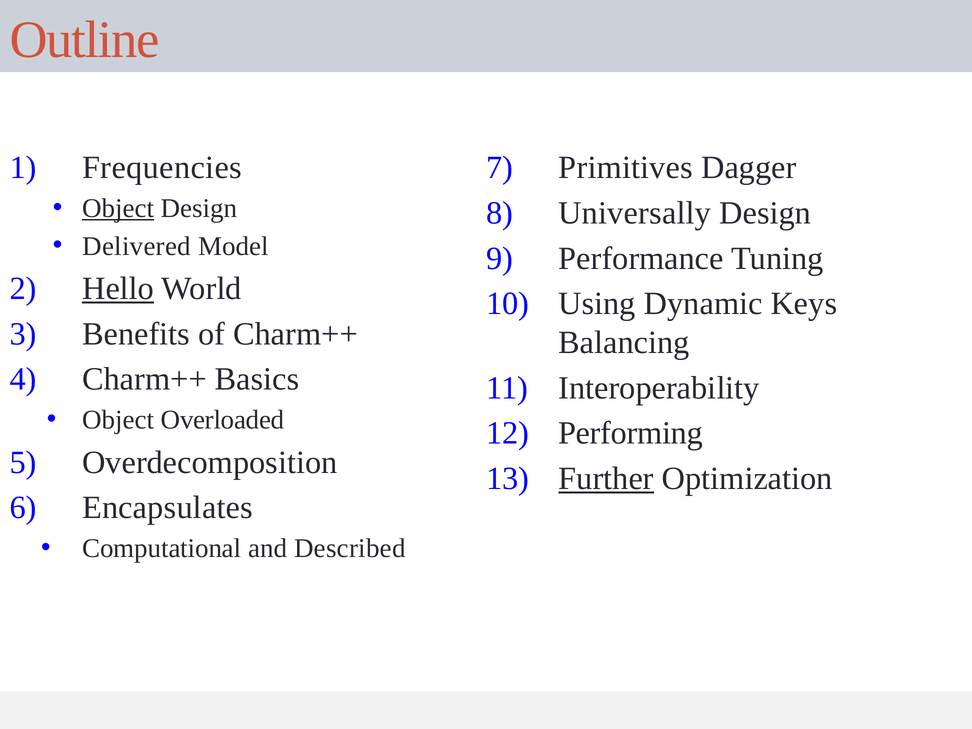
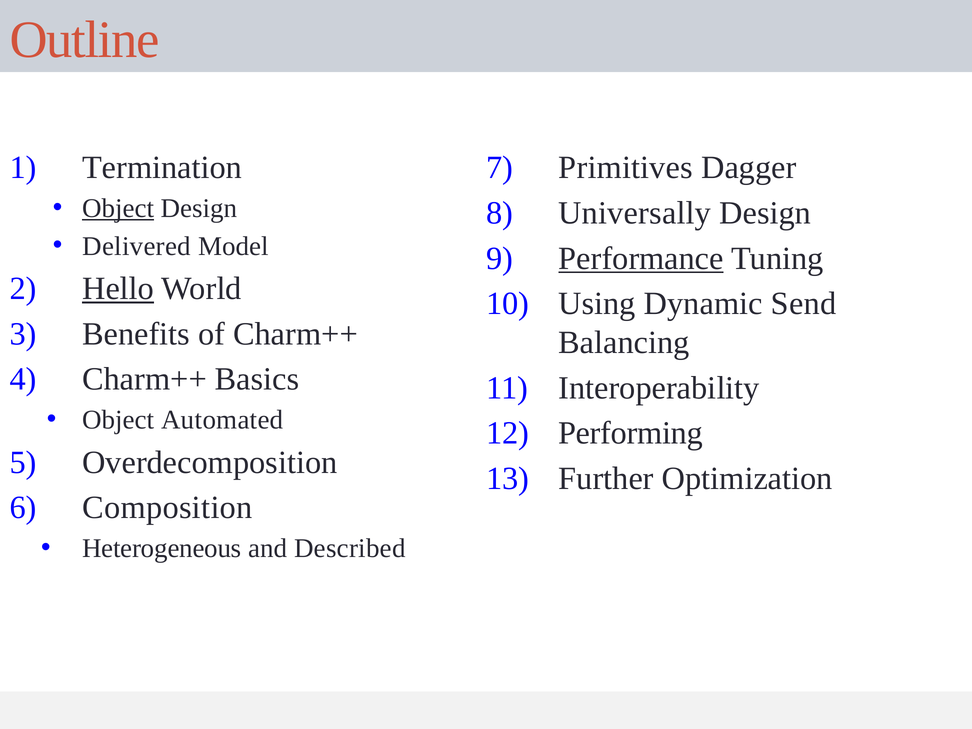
Frequencies: Frequencies -> Termination (162, 168)
Performance underline: none -> present (641, 258)
Keys: Keys -> Send (804, 304)
Overloaded: Overloaded -> Automated (222, 420)
Further underline: present -> none (606, 479)
Encapsulates: Encapsulates -> Composition (167, 508)
Computational: Computational -> Heterogeneous (162, 548)
